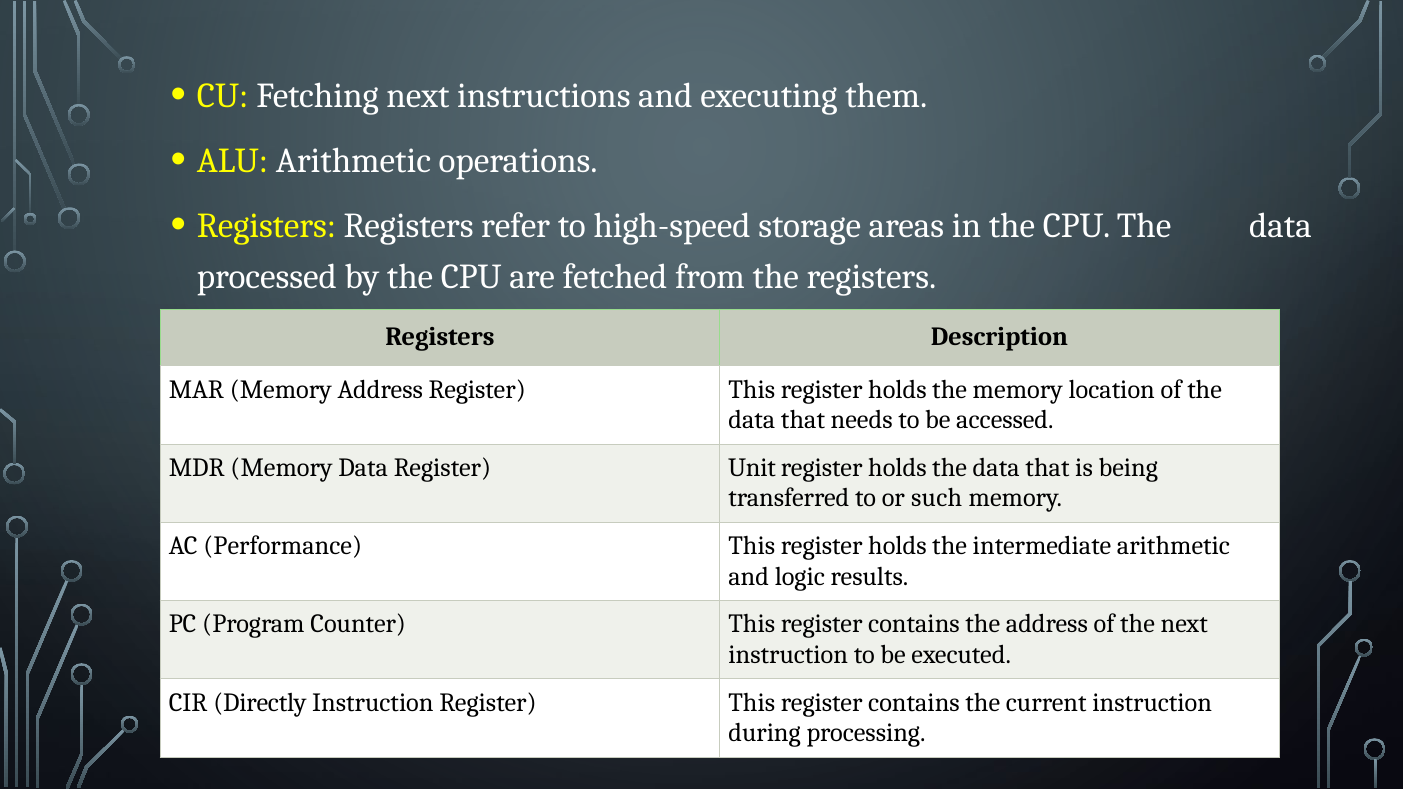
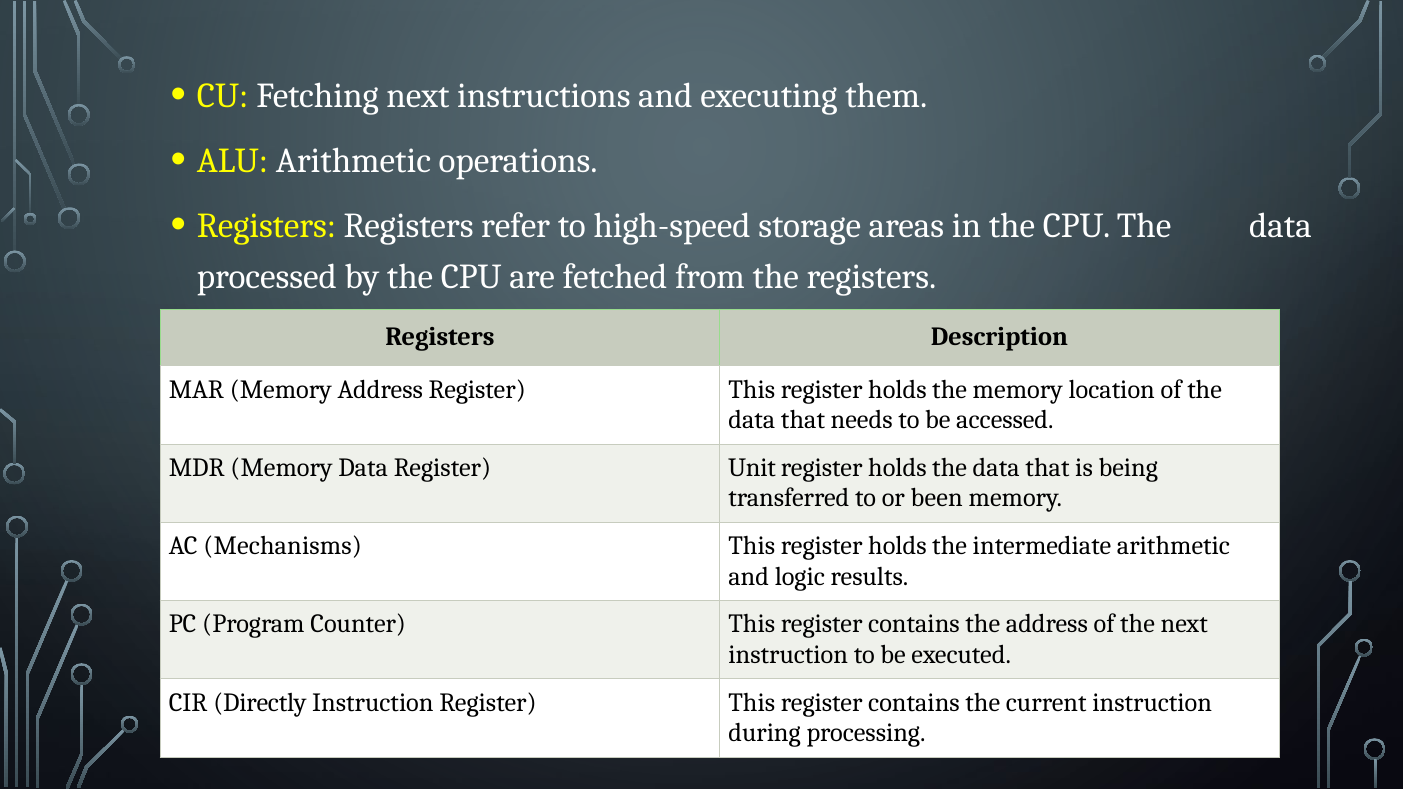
such: such -> been (937, 498)
Performance: Performance -> Mechanisms (283, 546)
